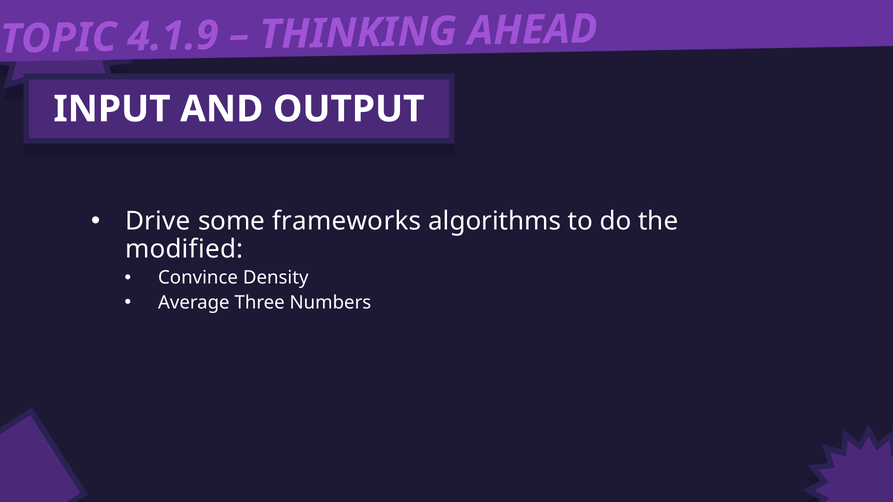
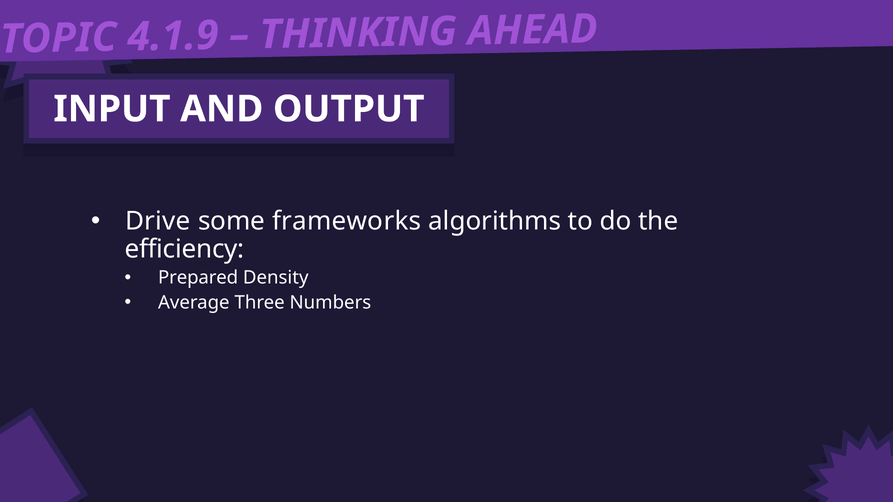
modified: modified -> efficiency (184, 249)
Convince: Convince -> Prepared (198, 278)
